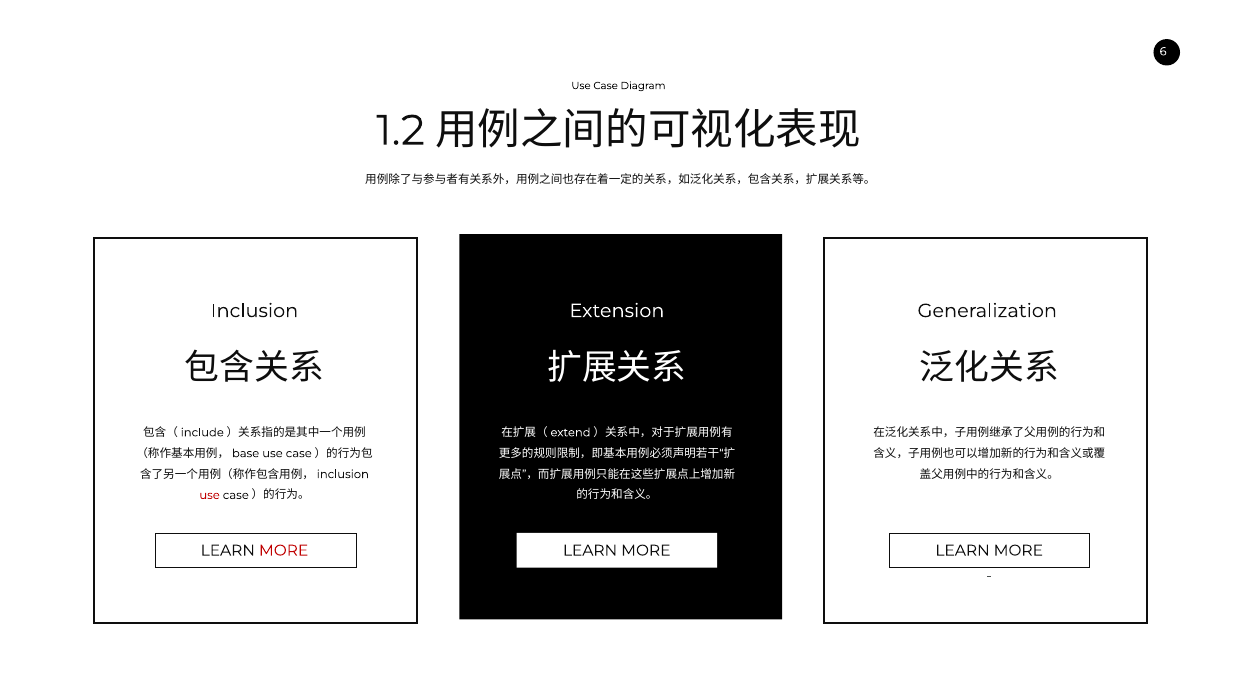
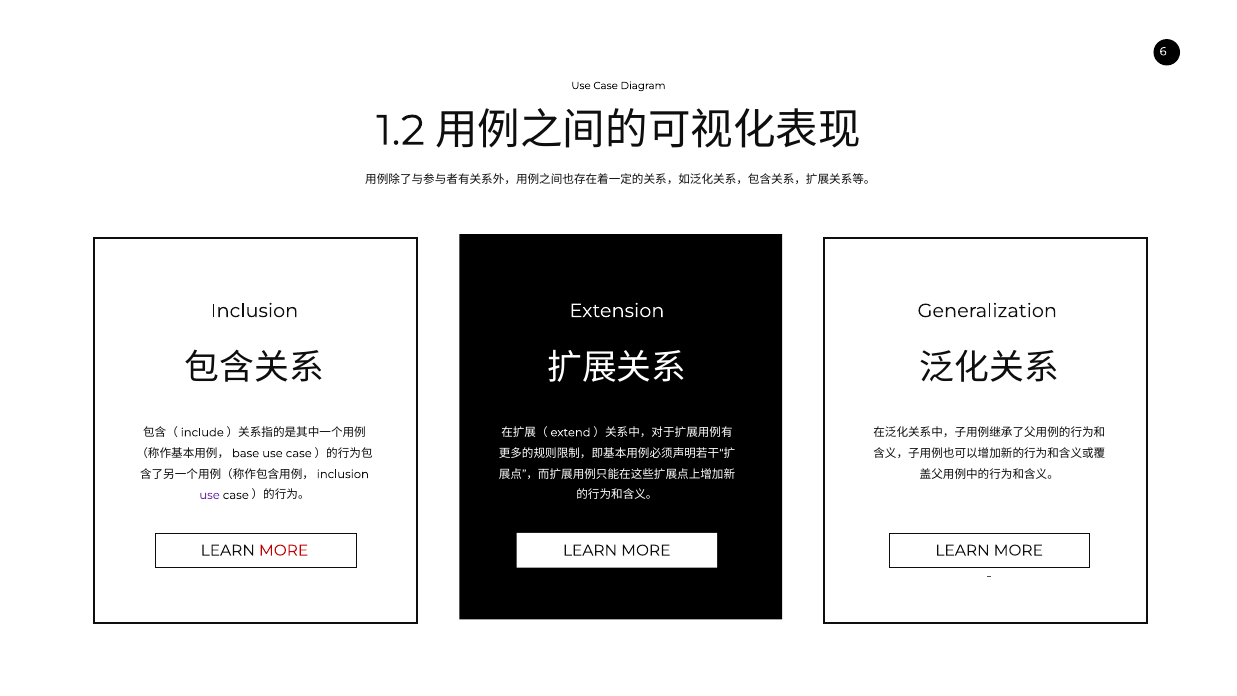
use colour: red -> purple (210, 495)
